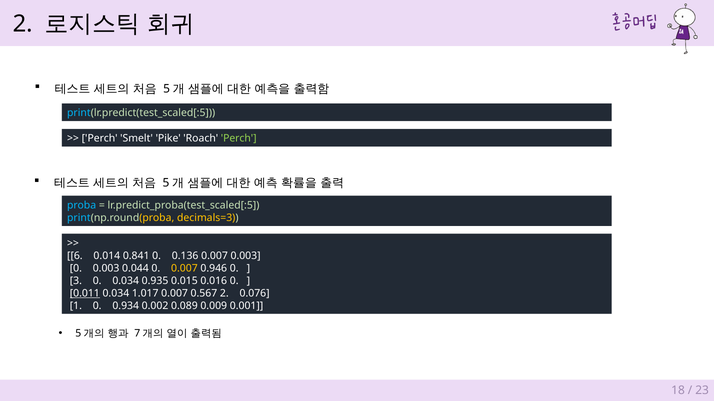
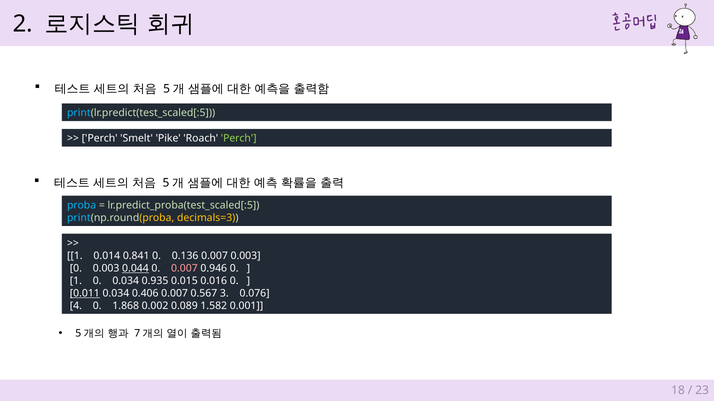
6: 6 -> 1 (75, 256)
0.044 underline: none -> present (135, 269)
0.007 colour: yellow -> pink (184, 269)
3: 3 -> 1 (76, 281)
1.017: 1.017 -> 0.406 (145, 294)
0.567 2: 2 -> 3 (224, 294)
1: 1 -> 4 (76, 306)
0.934: 0.934 -> 1.868 (126, 306)
0.009: 0.009 -> 1.582 (214, 306)
